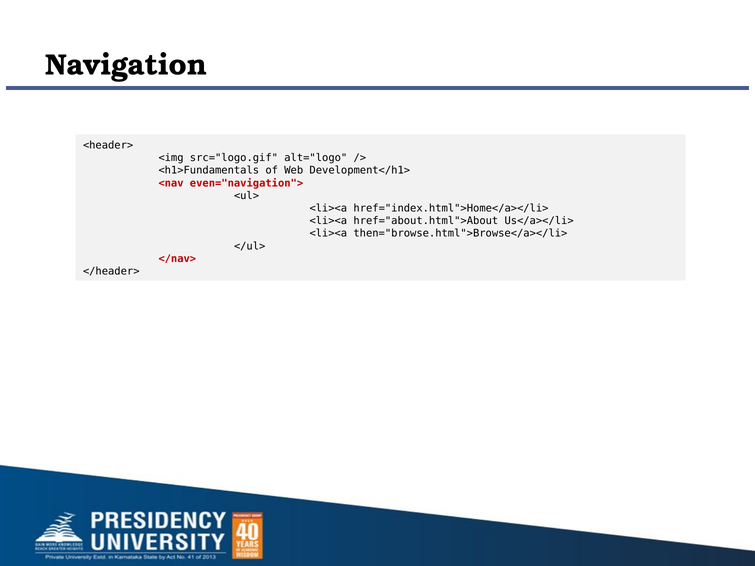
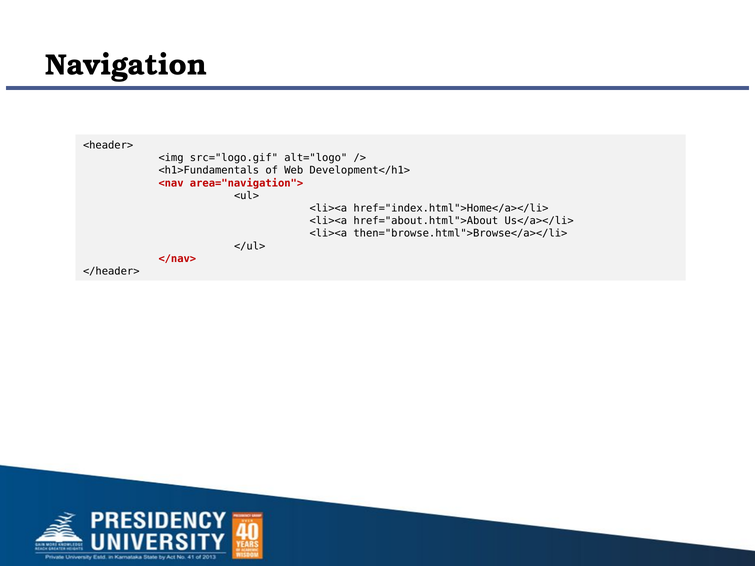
even="navigation">: even="navigation"> -> area="navigation"> (247, 183)
